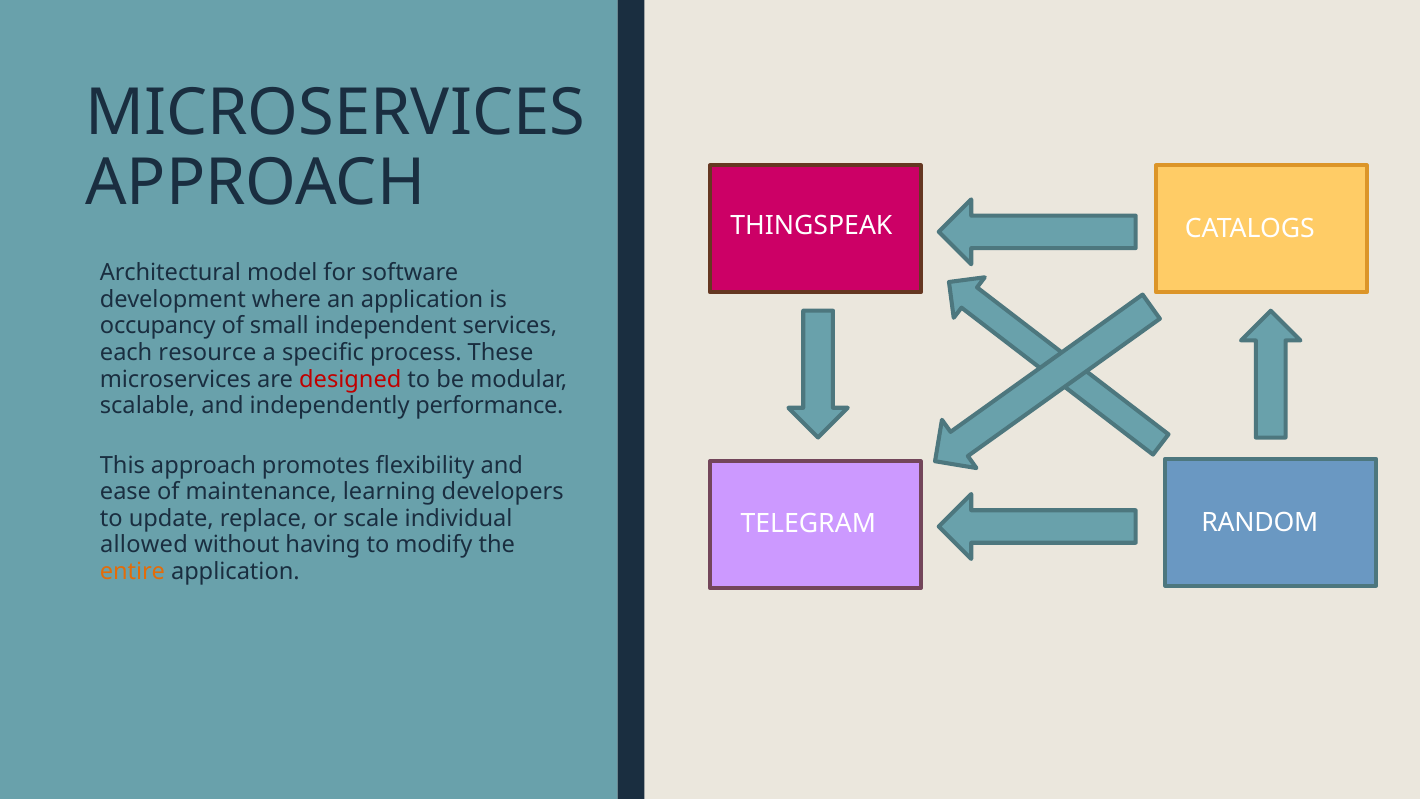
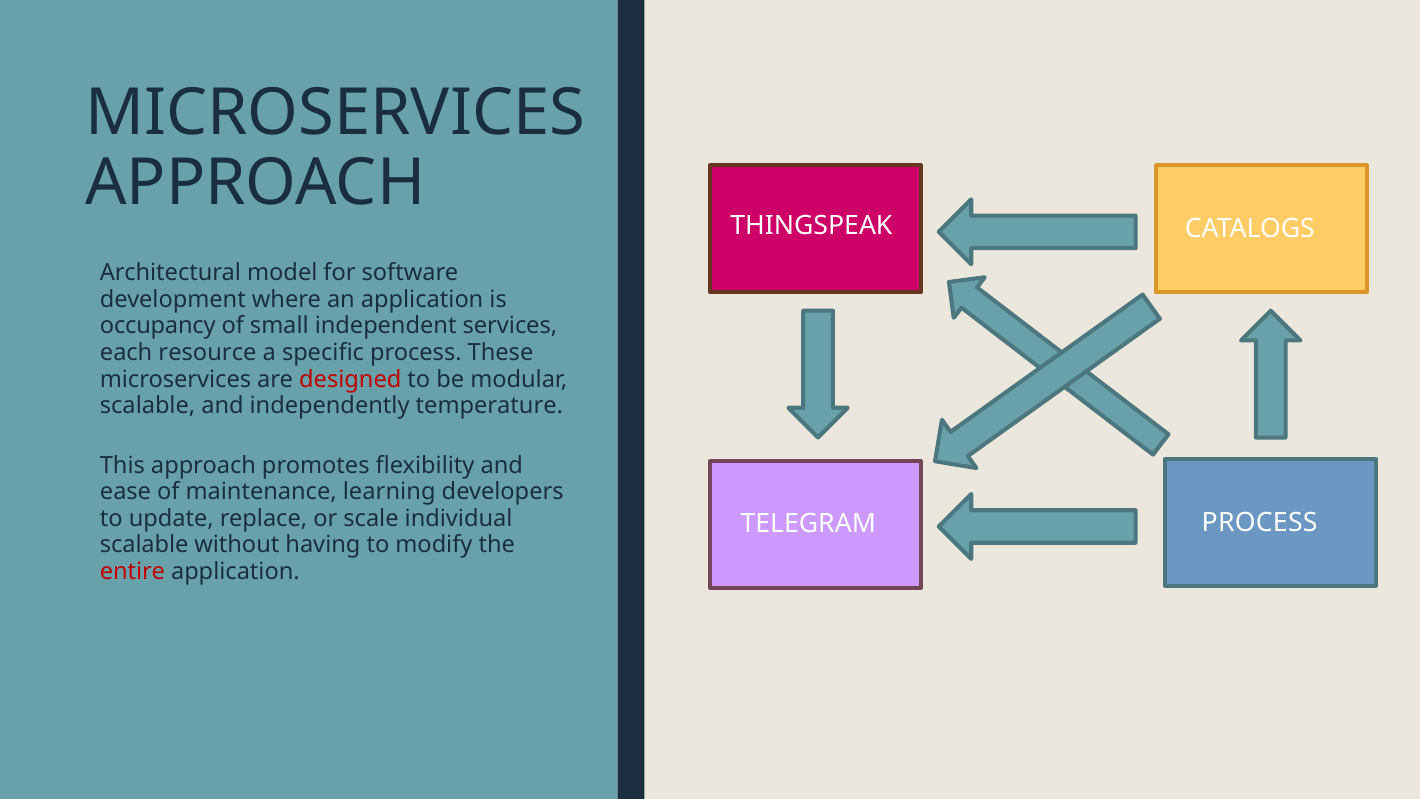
performance: performance -> temperature (489, 406)
RANDOM: RANDOM -> PROCESS (1260, 522)
allowed: allowed -> scalable (144, 545)
entire colour: orange -> red (132, 572)
